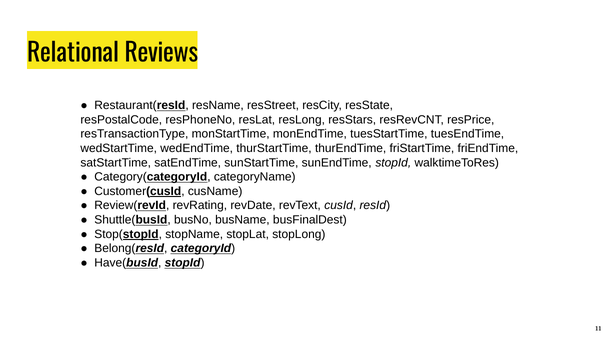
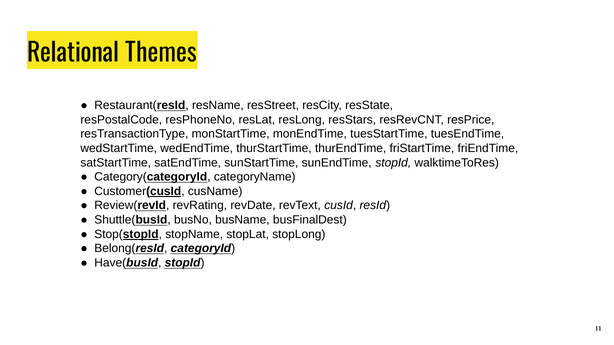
Reviews: Reviews -> Themes (161, 53)
